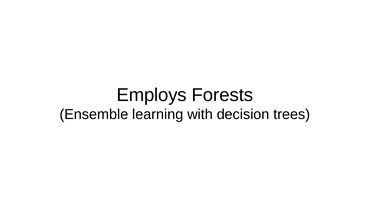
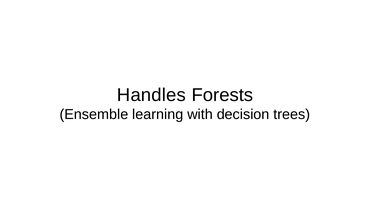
Employs: Employs -> Handles (151, 95)
